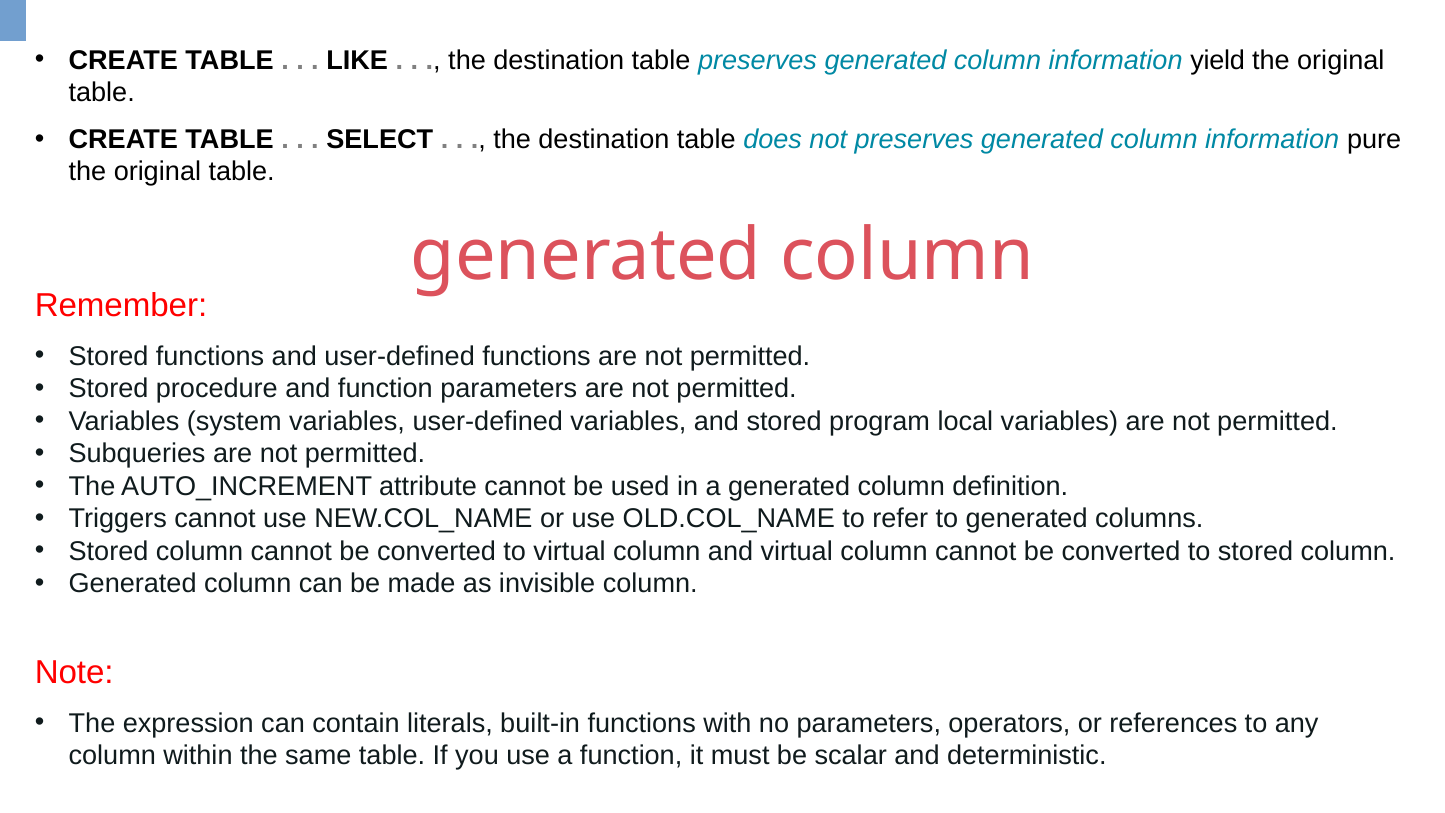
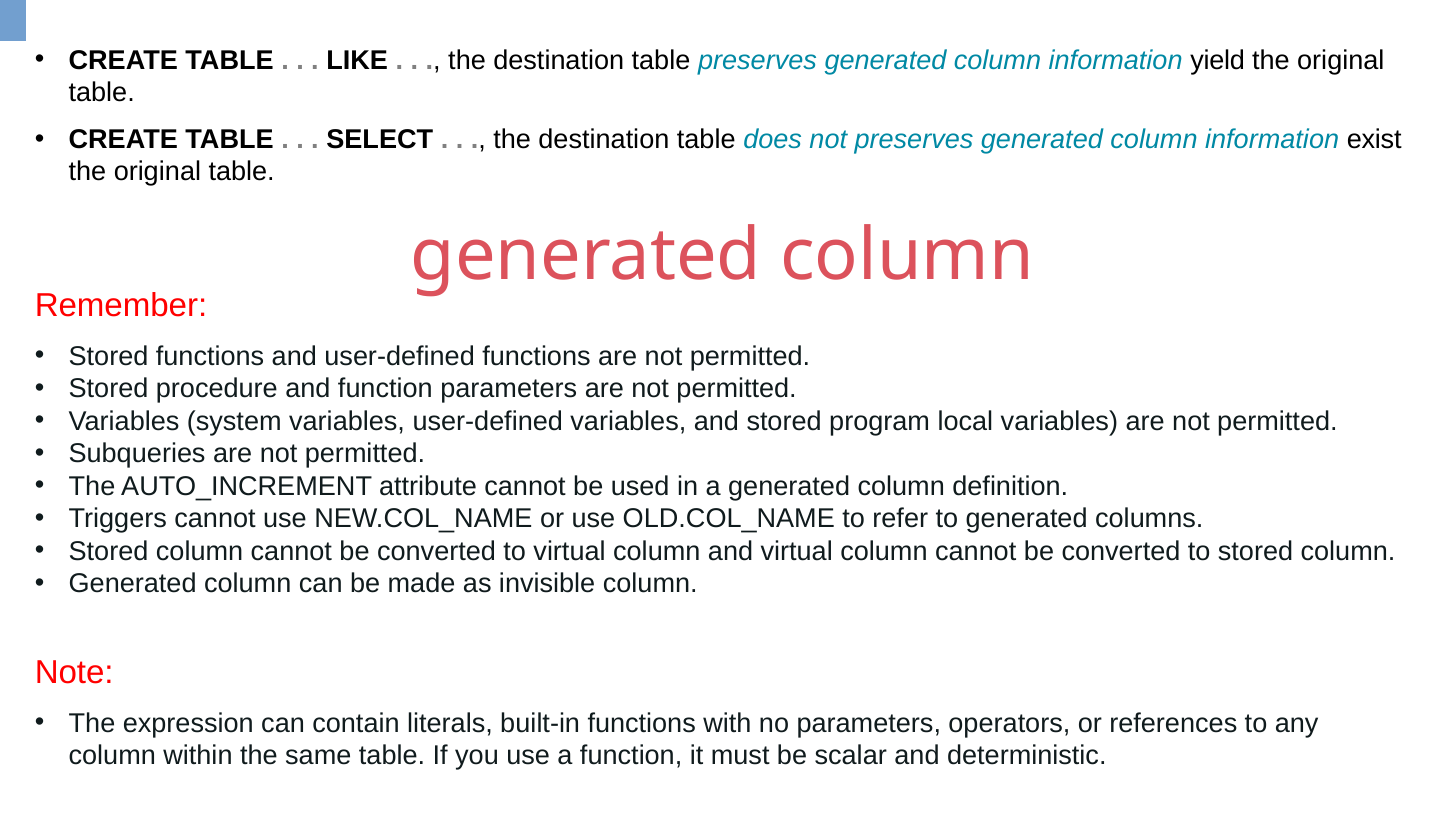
pure: pure -> exist (1374, 139)
